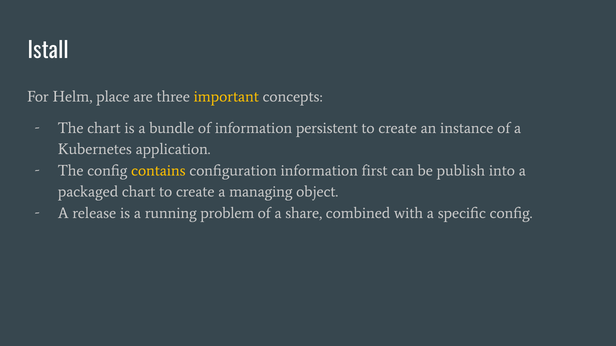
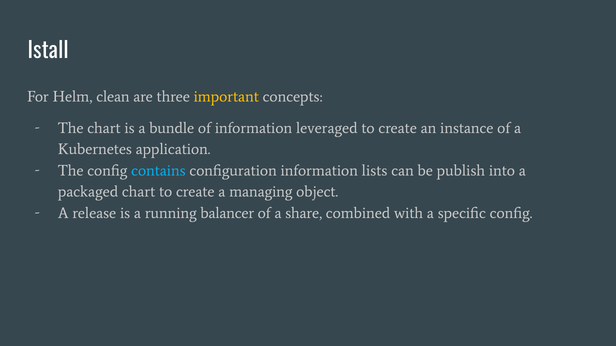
place: place -> clean (113, 97)
persistent: persistent -> leveraged (327, 128)
contains colour: yellow -> light blue (158, 171)
first: first -> lists (375, 171)
problem: problem -> balancer (227, 213)
